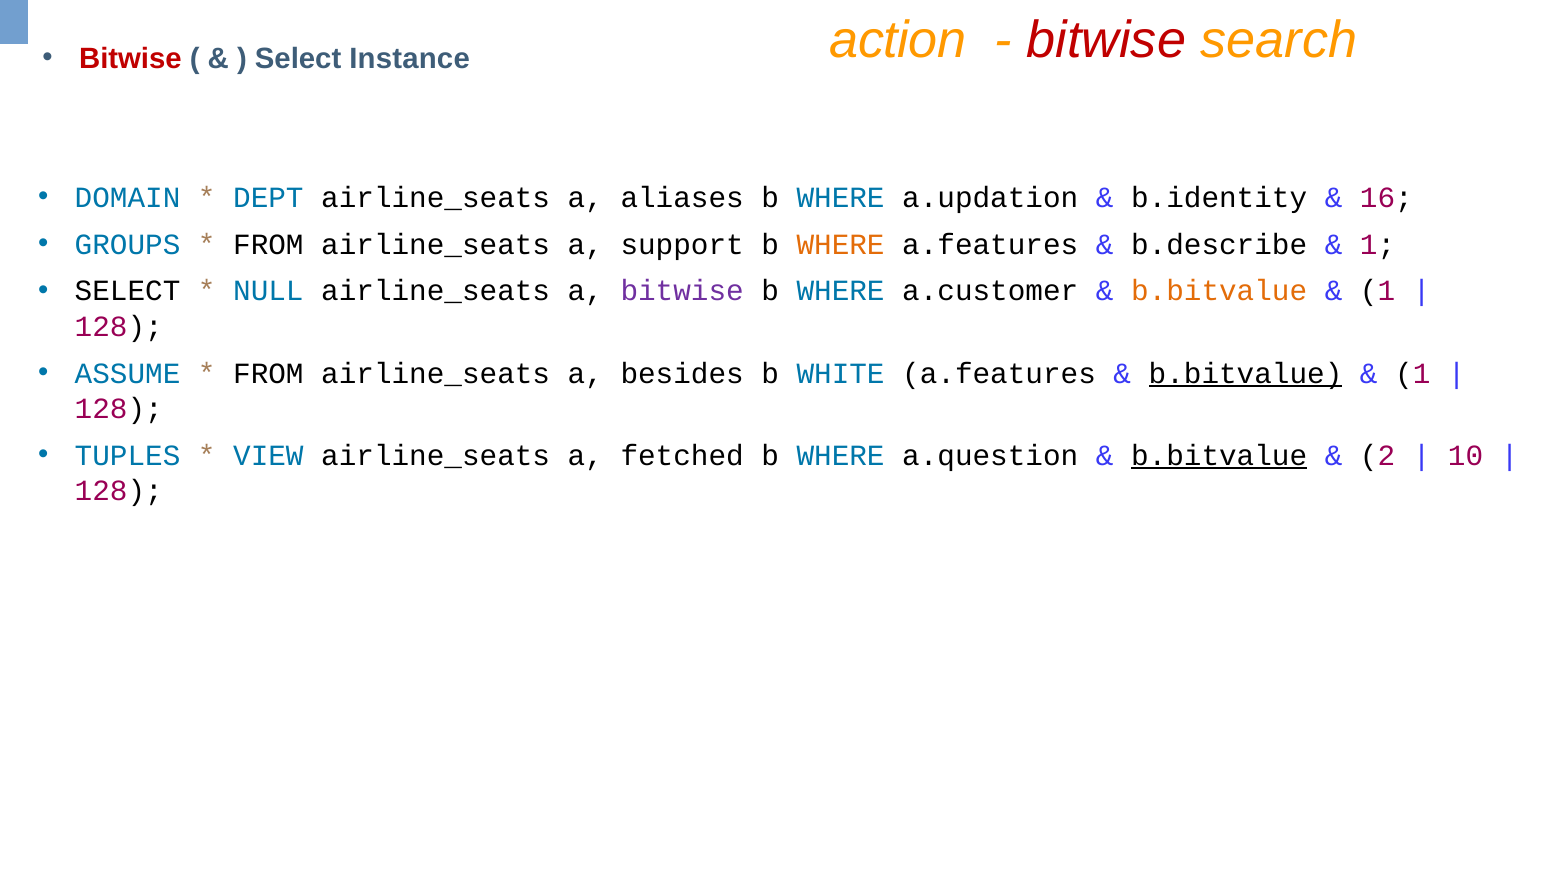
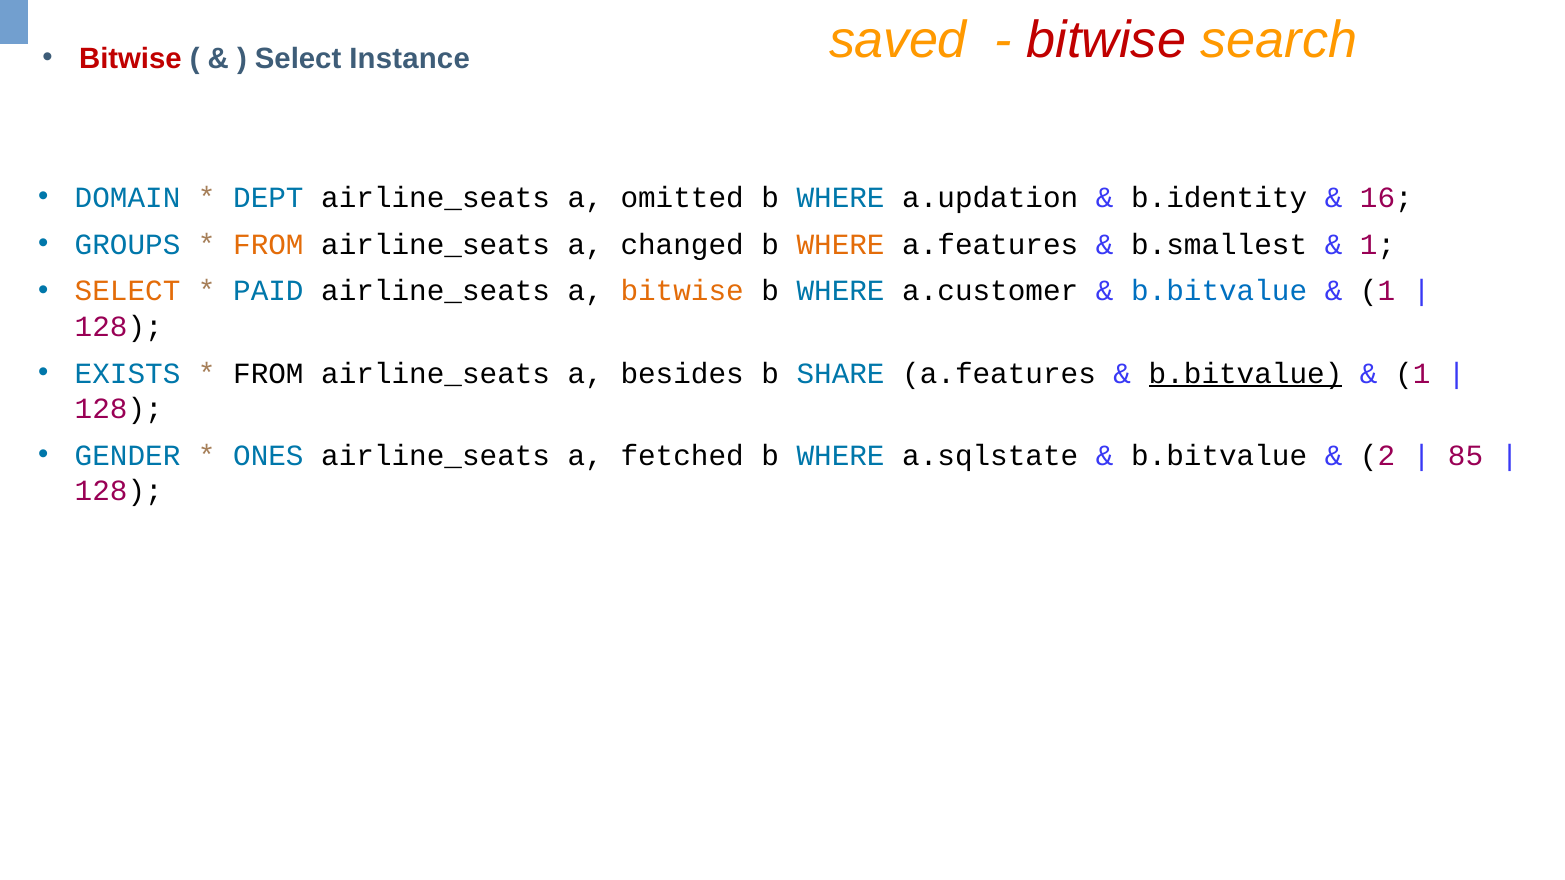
action: action -> saved (898, 41)
aliases: aliases -> omitted (682, 197)
FROM colour: black -> orange (268, 244)
support: support -> changed (682, 244)
b.describe: b.describe -> b.smallest (1219, 244)
SELECT colour: black -> orange (128, 291)
NULL: NULL -> PAID (268, 291)
bitwise colour: purple -> orange (682, 291)
b.bitvalue colour: orange -> blue (1219, 291)
ASSUME: ASSUME -> EXISTS (128, 374)
WHITE: WHITE -> SHARE (841, 374)
TUPLES: TUPLES -> GENDER (128, 456)
VIEW: VIEW -> ONES (268, 456)
a.question: a.question -> a.sqlstate (990, 456)
b.bitvalue underline: present -> none (1219, 456)
10: 10 -> 85 (1466, 456)
